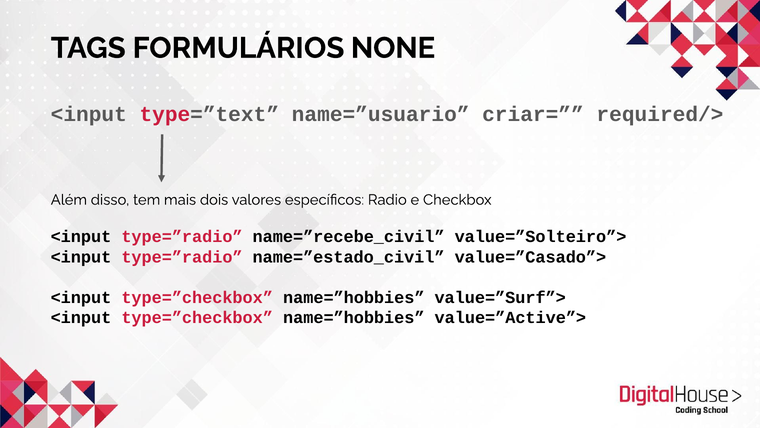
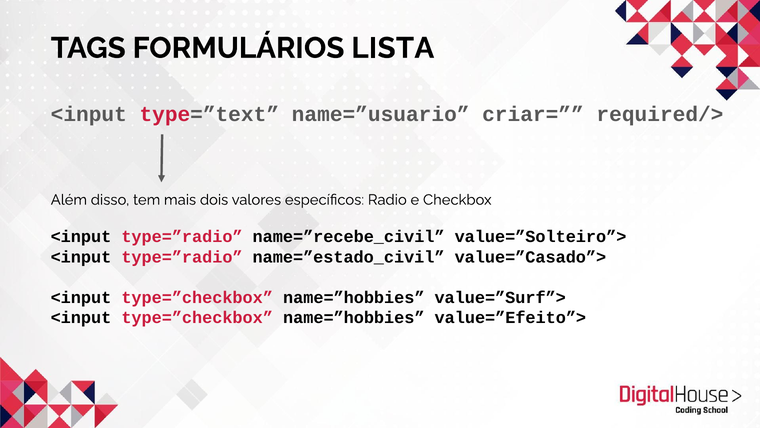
NONE: NONE -> LISTA (393, 48)
value=”Active”>: value=”Active”> -> value=”Efeito”> (510, 318)
